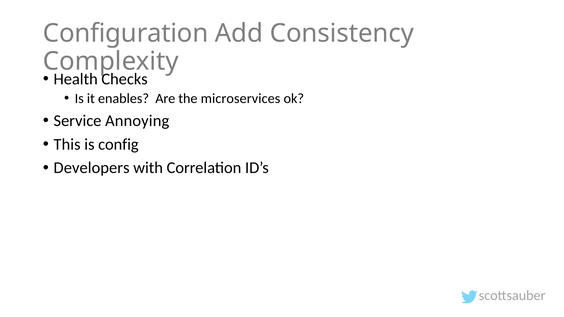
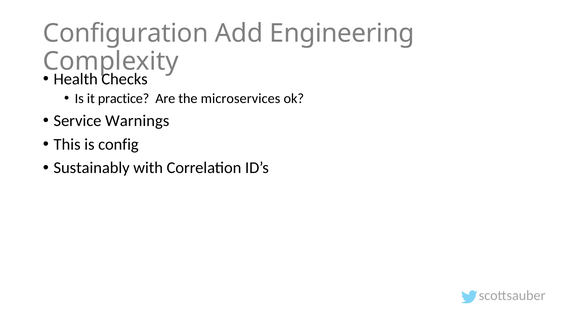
Consistency: Consistency -> Engineering (342, 33)
enables: enables -> practice (124, 98)
Annoying: Annoying -> Warnings (137, 121)
Developers: Developers -> Sustainably (92, 168)
